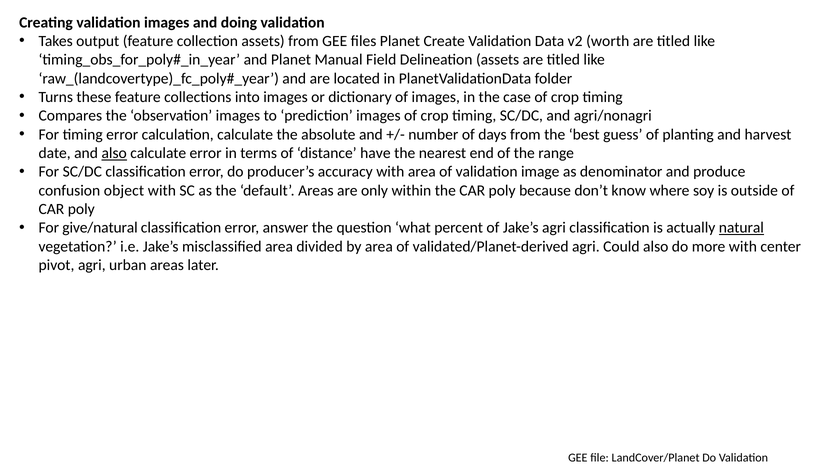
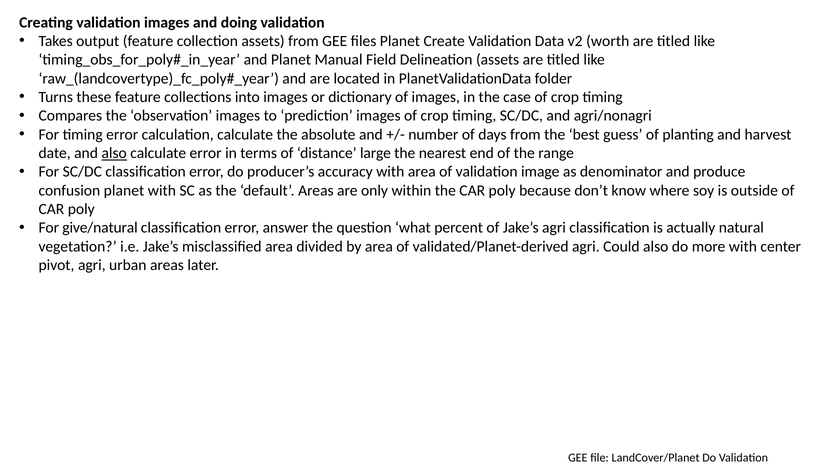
have: have -> large (375, 153)
confusion object: object -> planet (124, 190)
natural underline: present -> none (741, 228)
